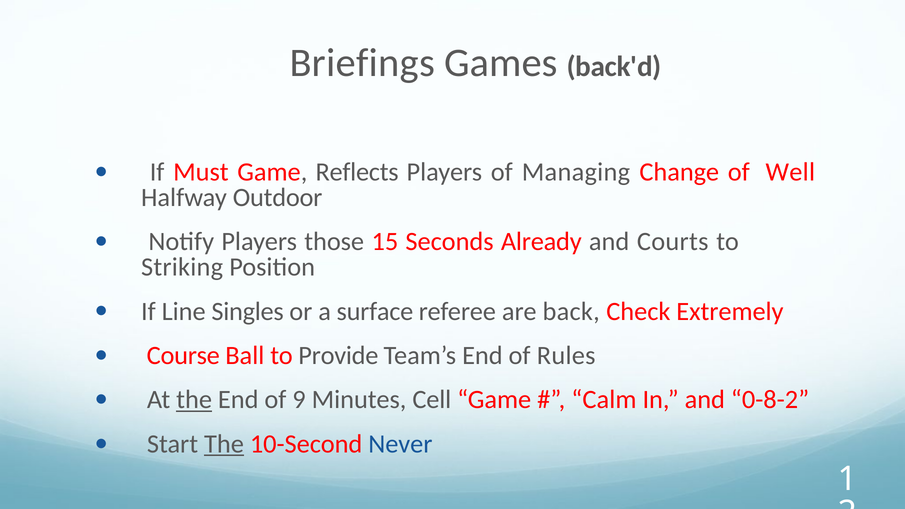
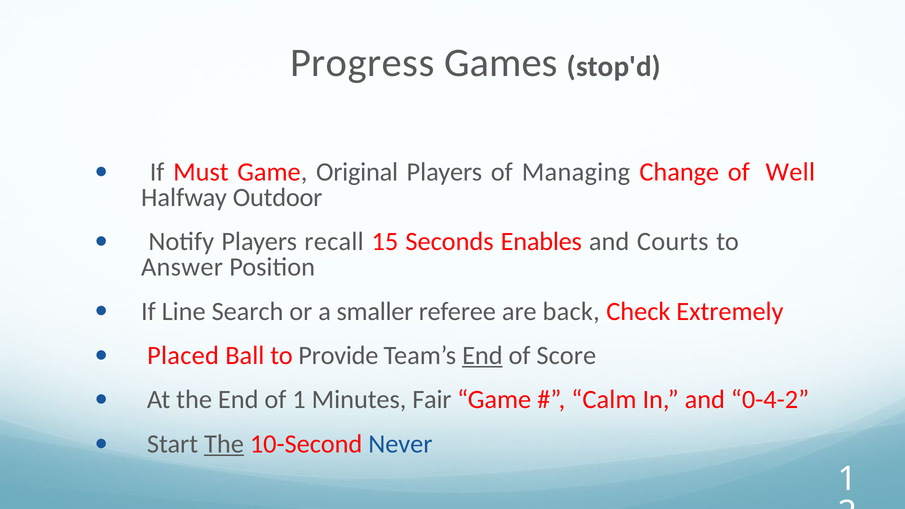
Briefings: Briefings -> Progress (362, 63)
back'd: back'd -> stop'd (614, 67)
Reflects: Reflects -> Original (357, 172)
those: those -> recall (334, 242)
Already: Already -> Enables (541, 242)
Striking: Striking -> Answer (182, 267)
Singles: Singles -> Search (248, 311)
surface: surface -> smaller (375, 311)
Course: Course -> Placed (183, 356)
End underline: none -> present (482, 356)
Rules: Rules -> Score (566, 356)
the underline: present -> none (194, 400)
of 9: 9 -> 1 (299, 400)
Cell: Cell -> Fair (432, 400)
0-8-2: 0-8-2 -> 0-4-2 (770, 400)
